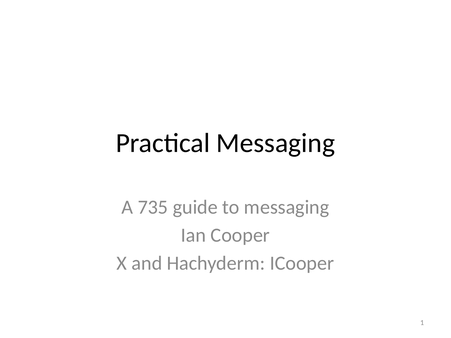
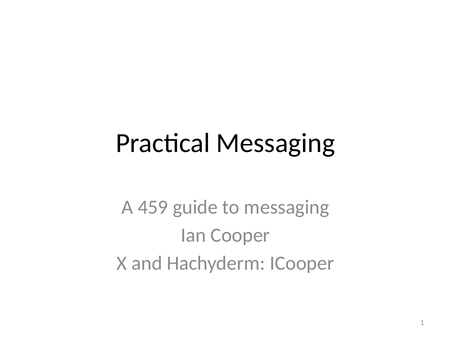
735: 735 -> 459 (153, 207)
